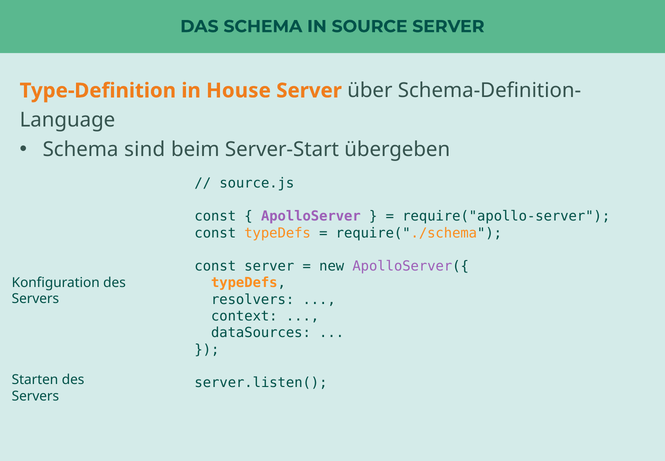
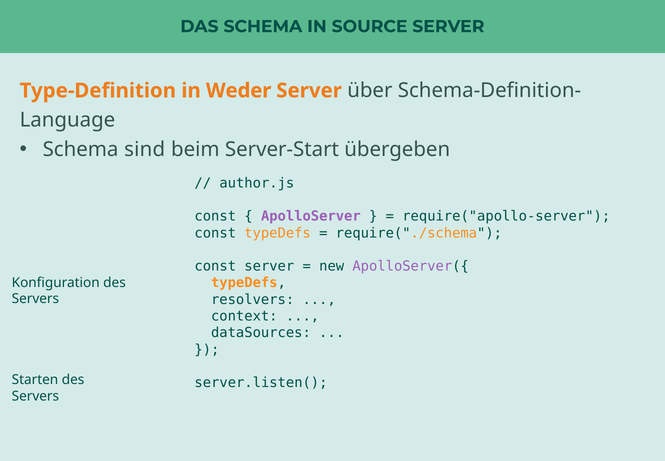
House: House -> Weder (239, 90)
source.js: source.js -> author.js (257, 183)
